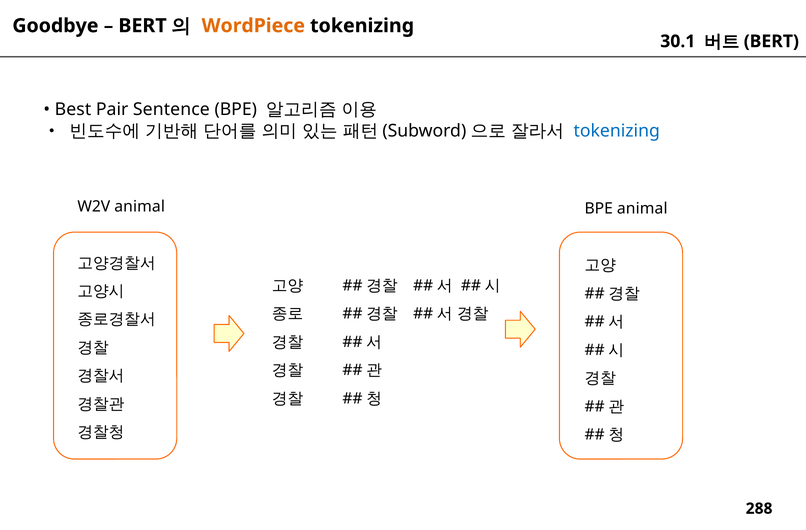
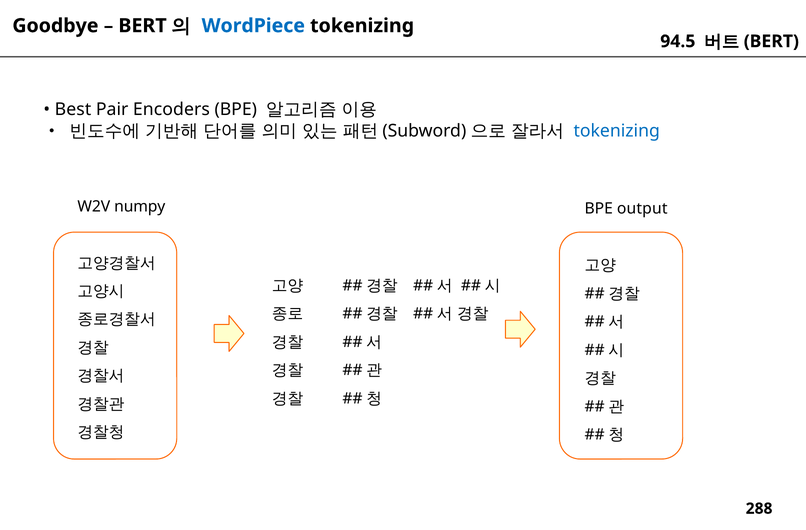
WordPiece colour: orange -> blue (253, 26)
30.1: 30.1 -> 94.5 (678, 41)
Sentence: Sentence -> Encoders (171, 109)
W2V animal: animal -> numpy (140, 206)
BPE animal: animal -> output (642, 209)
